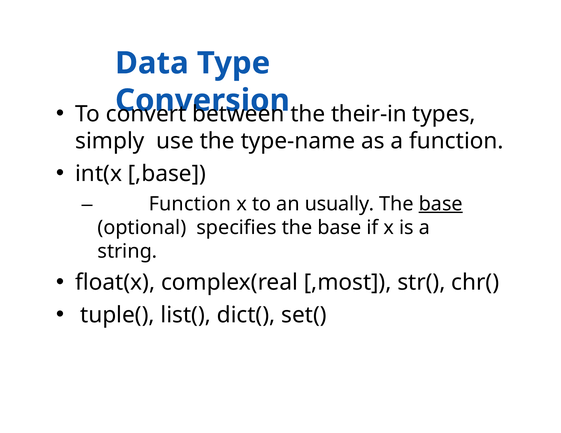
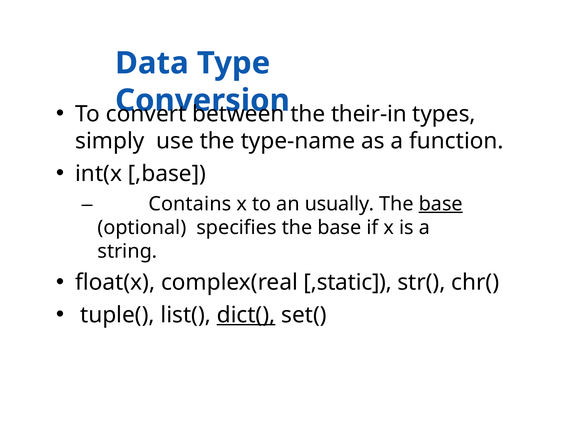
Function: Function -> Contains (190, 204)
,most: ,most -> ,static (348, 283)
dict( underline: none -> present (246, 315)
